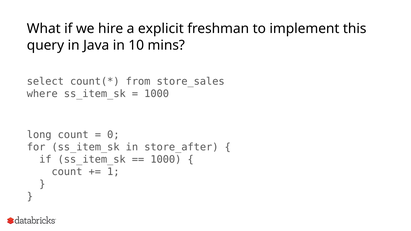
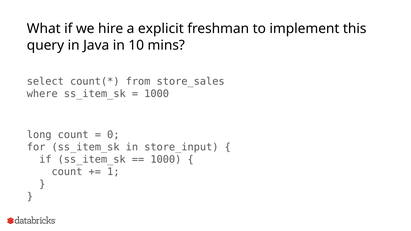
store_after: store_after -> store_input (181, 147)
